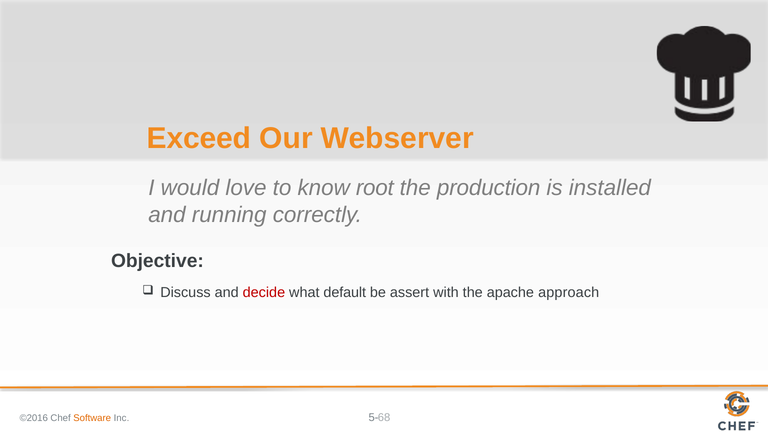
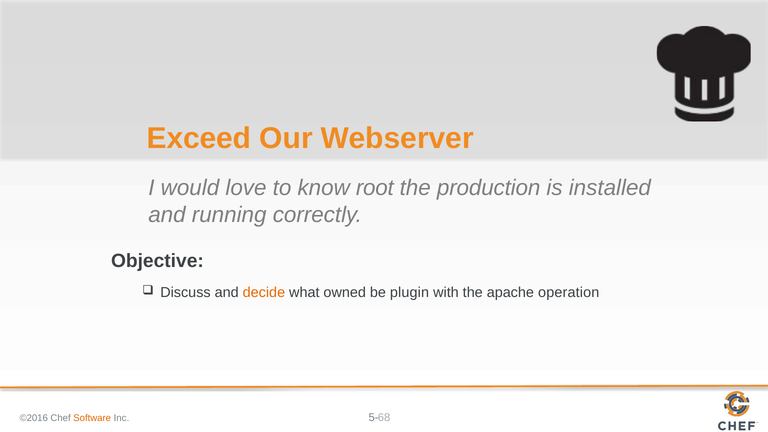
decide colour: red -> orange (264, 293)
default: default -> owned (345, 293)
assert: assert -> plugin (409, 293)
approach: approach -> operation (569, 293)
